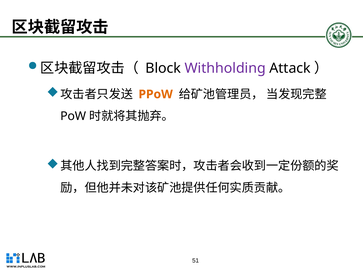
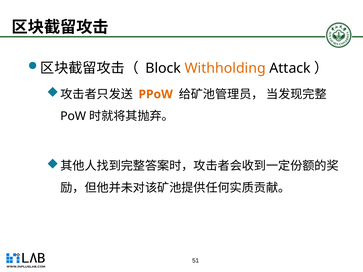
Withholding colour: purple -> orange (225, 68)
